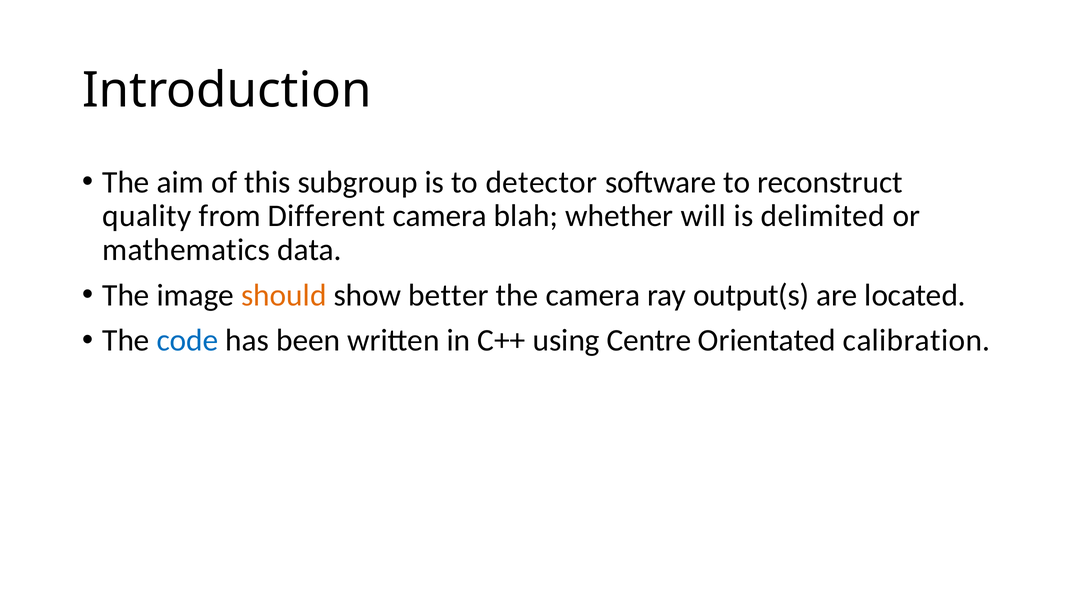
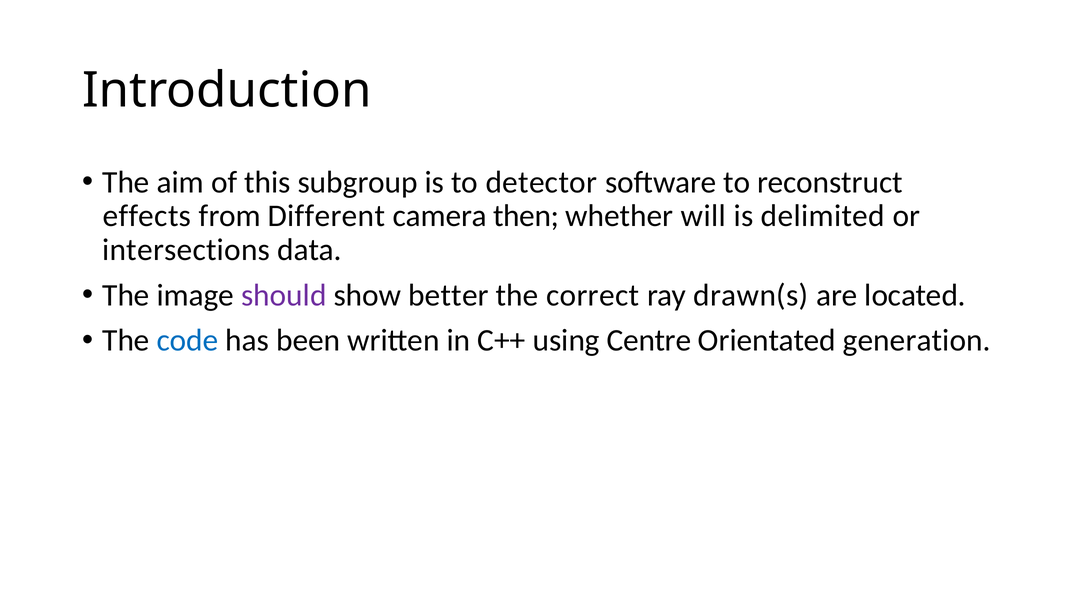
quality: quality -> effects (147, 216)
blah: blah -> then (526, 216)
mathematics: mathematics -> intersections (186, 250)
should colour: orange -> purple (284, 295)
the camera: camera -> correct (593, 295)
output(s: output(s -> drawn(s (751, 295)
calibration: calibration -> generation (917, 340)
